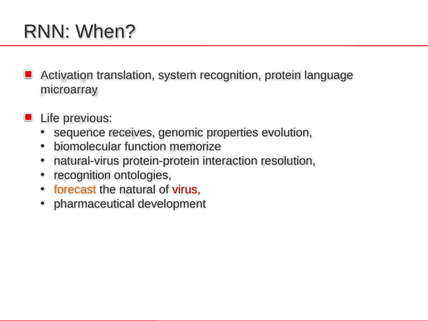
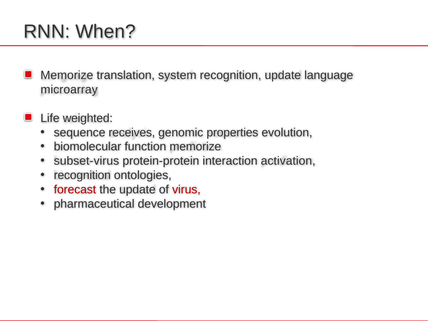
Activation: Activation -> Memorize (67, 75)
recognition protein: protein -> update (283, 75)
previous: previous -> weighted (88, 118)
natural-virus: natural-virus -> subset-virus (86, 161)
resolution: resolution -> activation (288, 161)
forecast colour: orange -> red (75, 190)
the natural: natural -> update (137, 190)
